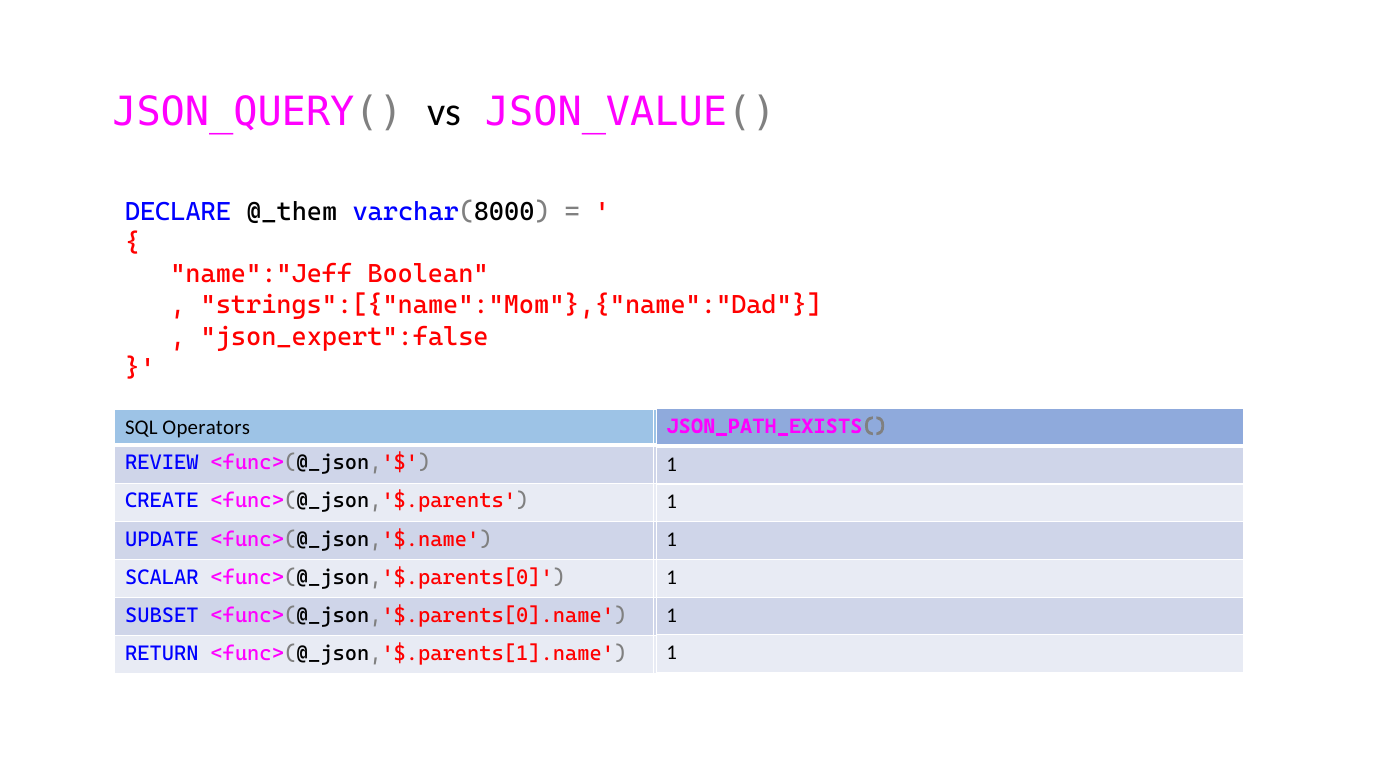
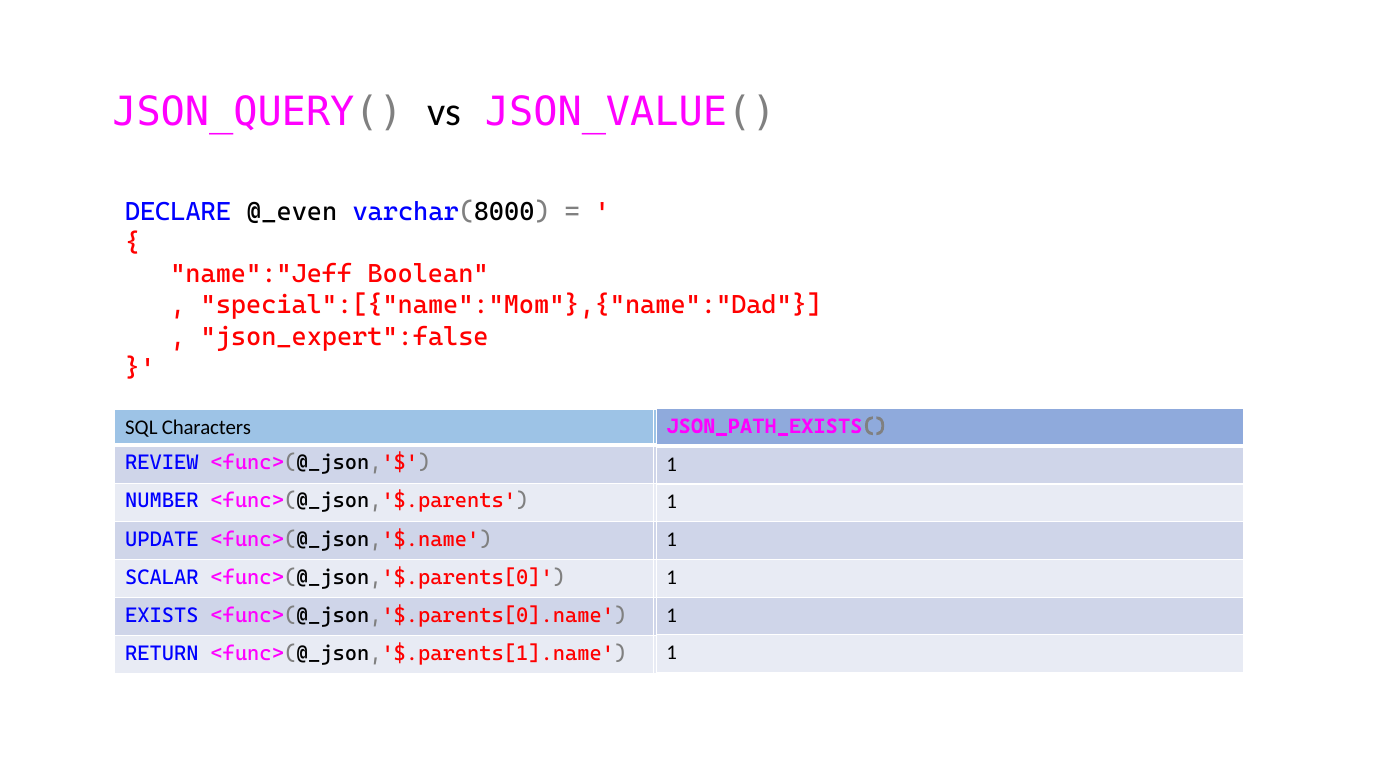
@_them: @_them -> @_even (292, 212)
strings":[{"name":"Mom"},{"name":"Dad: strings":[{"name":"Mom"},{"name":"Dad -> special":[{"name":"Mom"},{"name":"Dad (511, 306)
Operators: Operators -> Characters (206, 428)
CREATE: CREATE -> NUMBER (162, 501)
SUBSET: SUBSET -> EXISTS (162, 616)
